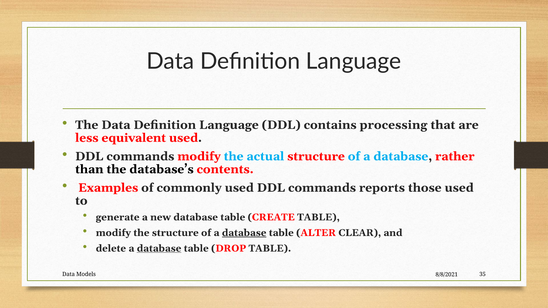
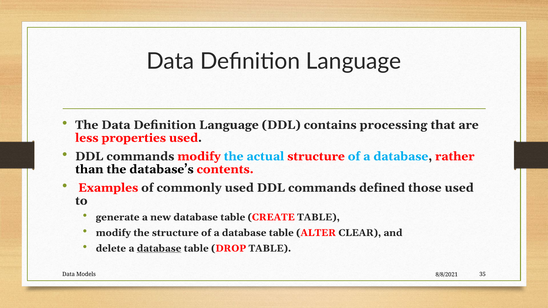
equivalent: equivalent -> properties (134, 138)
reports: reports -> defined (382, 188)
database underline: present -> none (244, 233)
